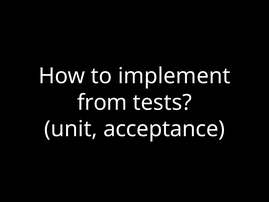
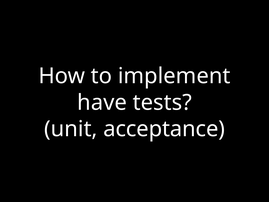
from: from -> have (102, 102)
